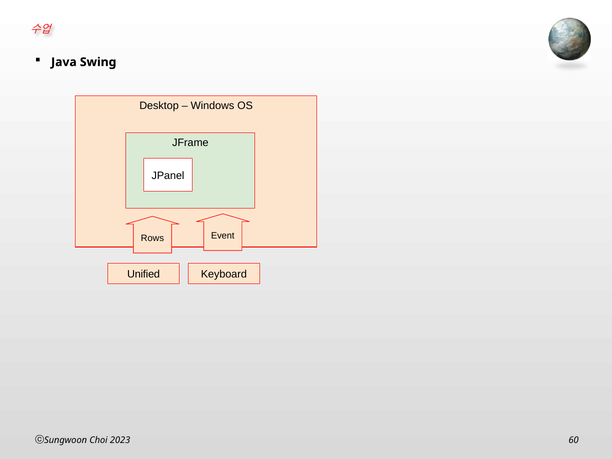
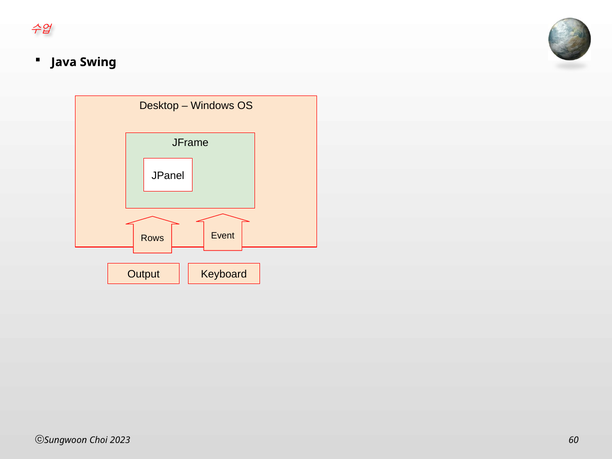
Unified: Unified -> Output (144, 274)
